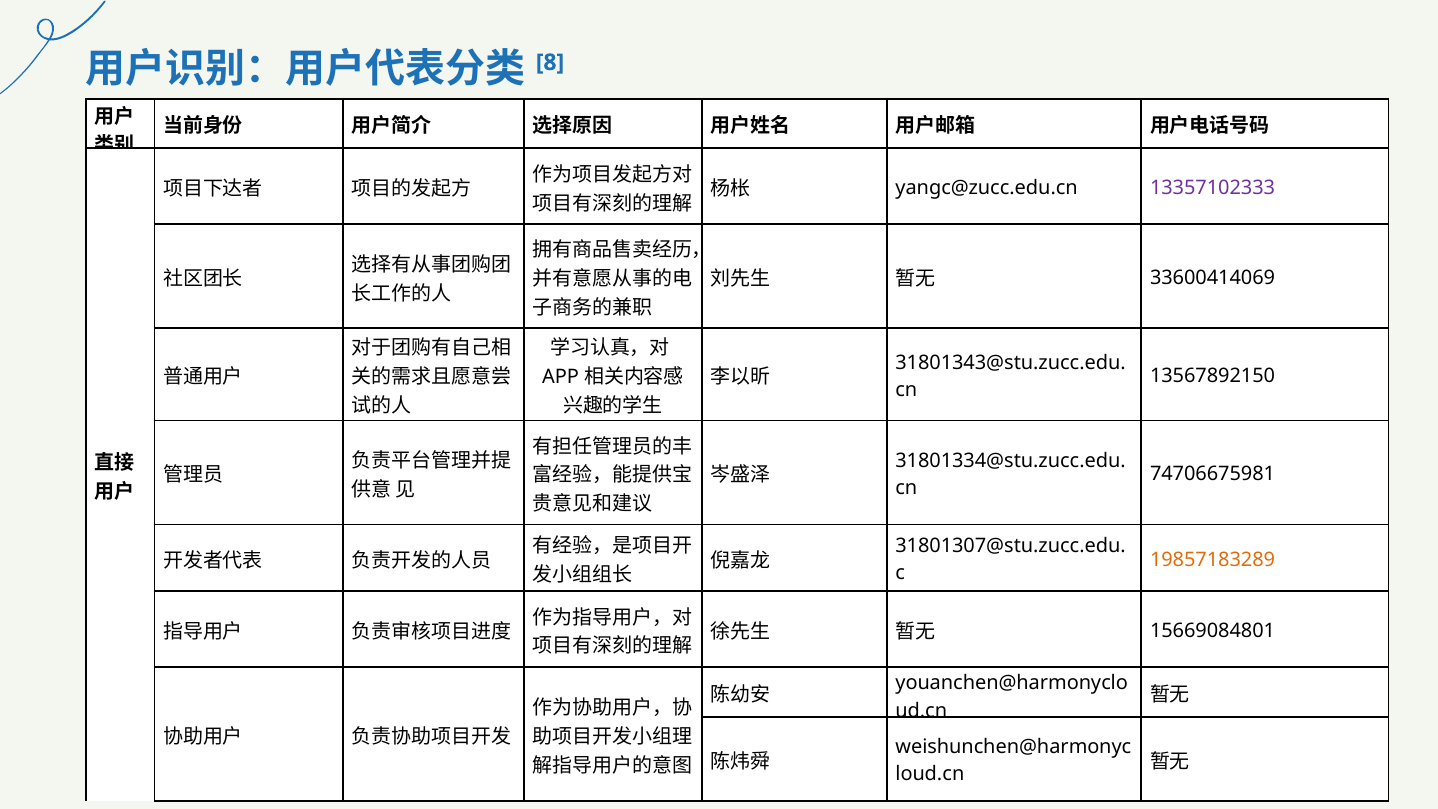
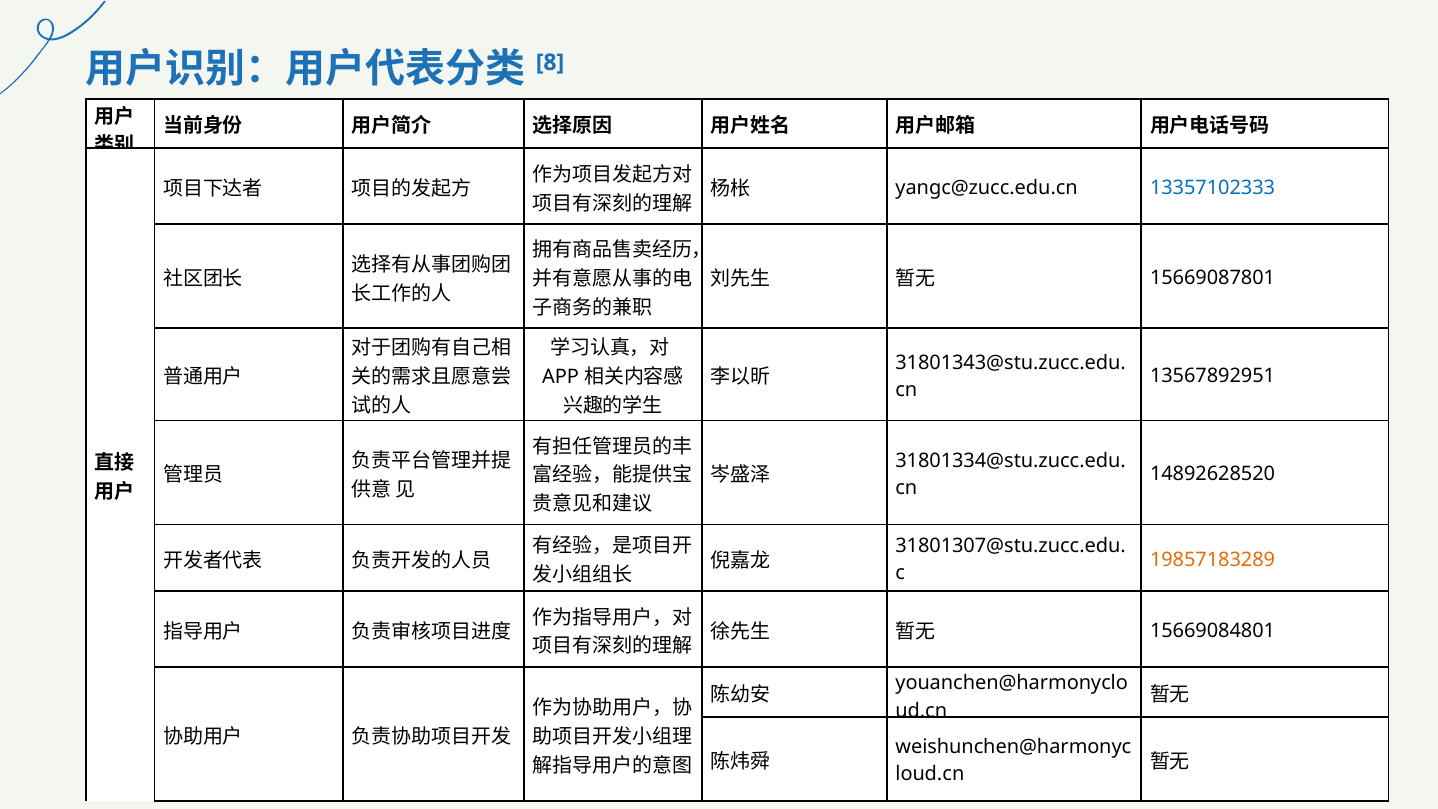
13357102333 colour: purple -> blue (1213, 188)
33600414069: 33600414069 -> 15669087801 (1213, 278)
13567892150: 13567892150 -> 13567892951 (1213, 376)
74706675981: 74706675981 -> 14892628520 (1213, 474)
